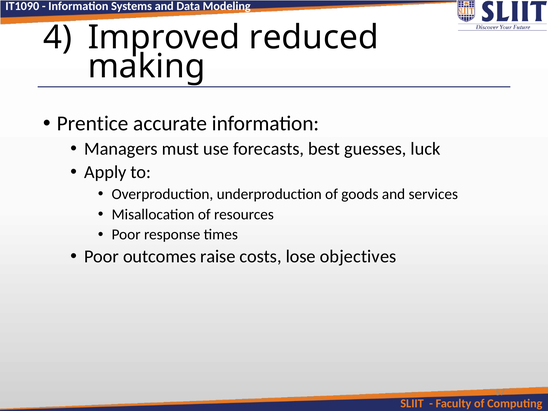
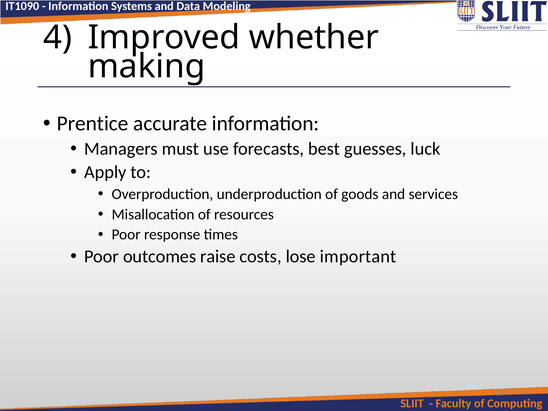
reduced: reduced -> whether (314, 37)
objectives: objectives -> important (358, 256)
